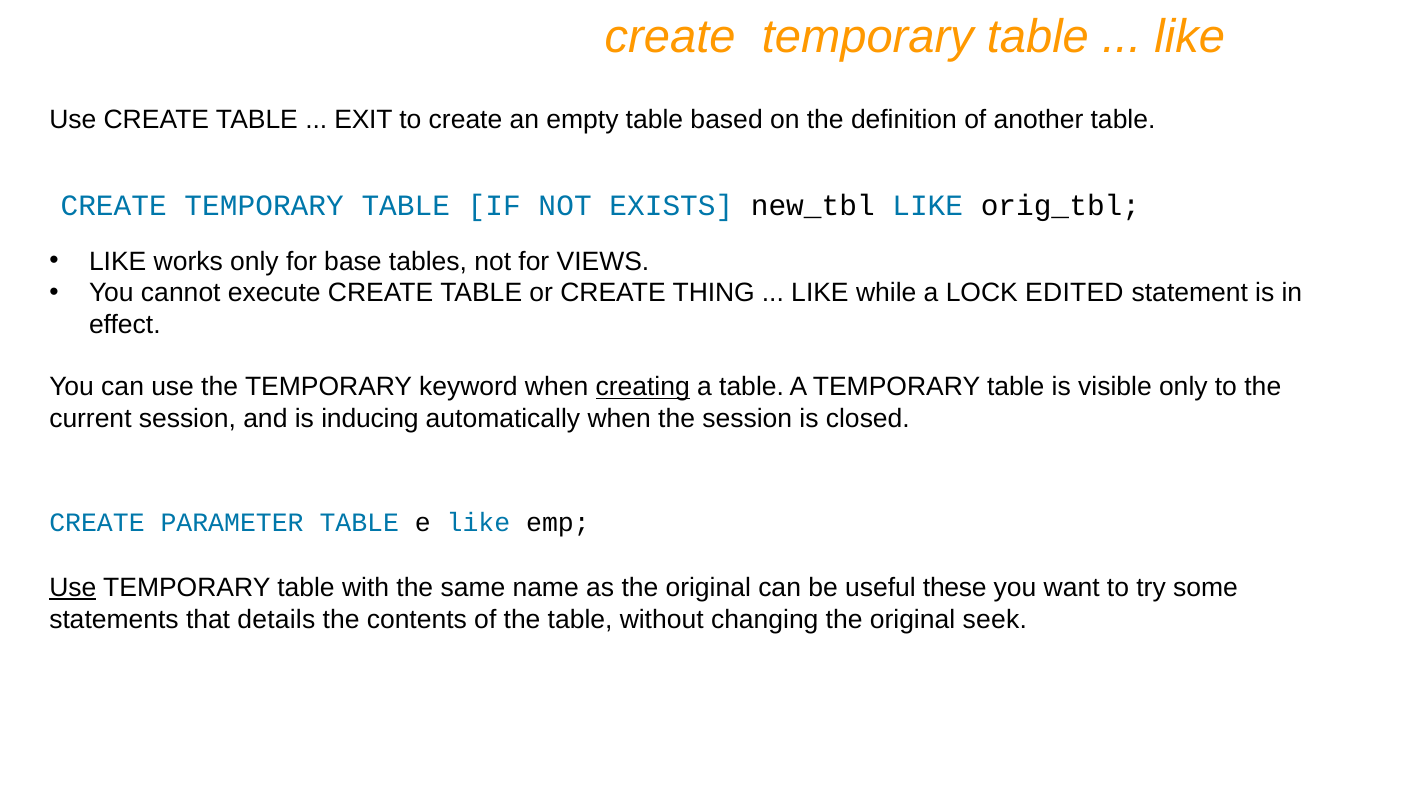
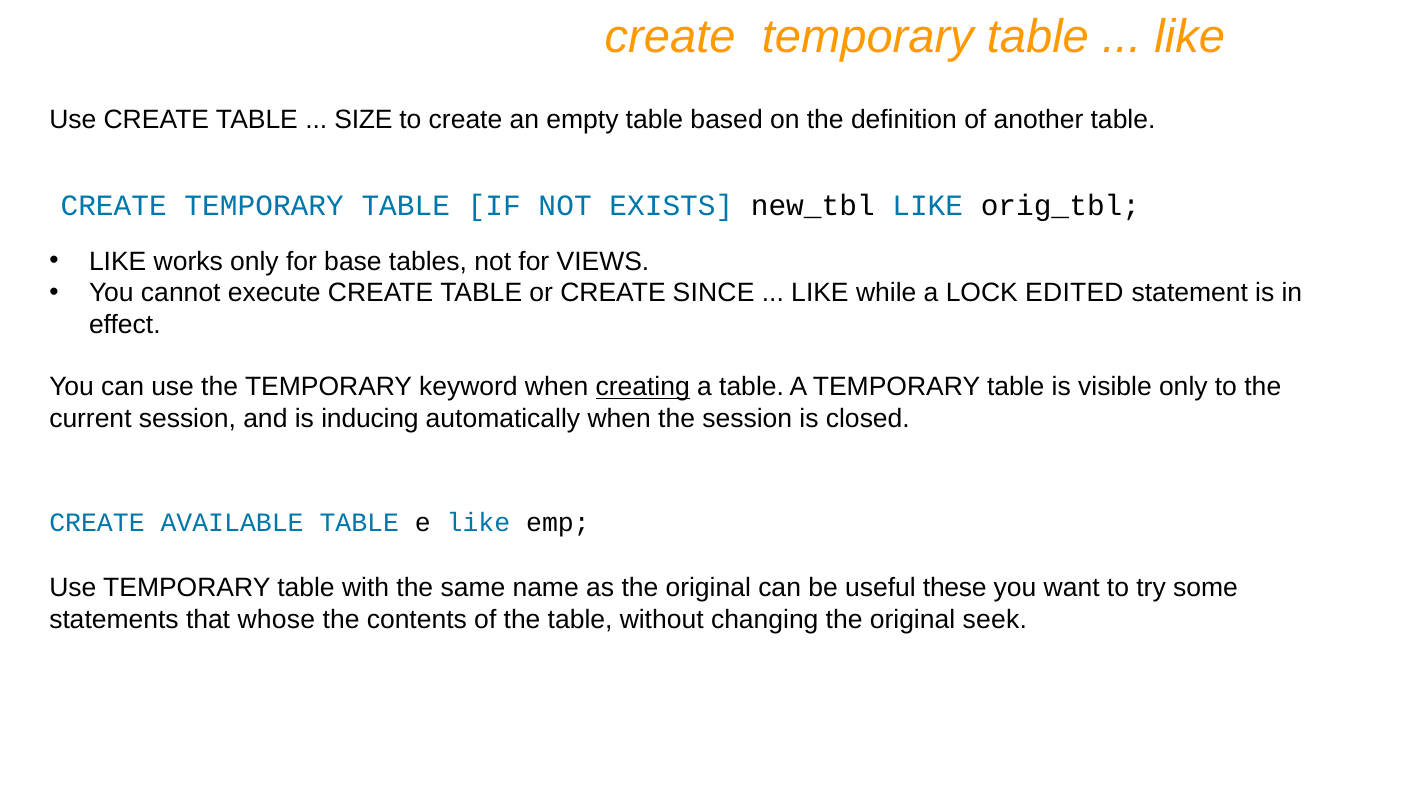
EXIT: EXIT -> SIZE (363, 120)
THING: THING -> SINCE (714, 293)
PARAMETER: PARAMETER -> AVAILABLE (232, 522)
Use underline: present -> none (73, 587)
details: details -> whose (276, 619)
